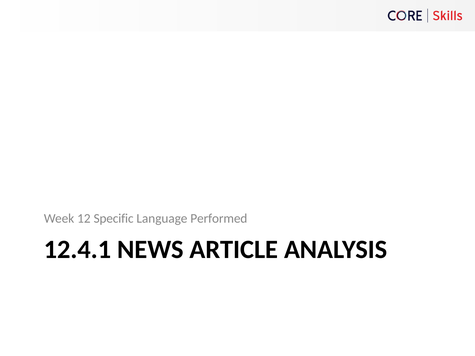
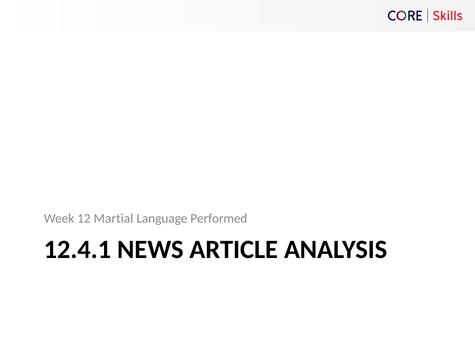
Specific: Specific -> Martial (113, 219)
